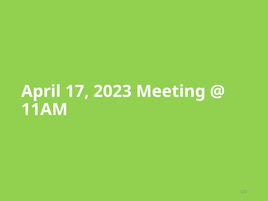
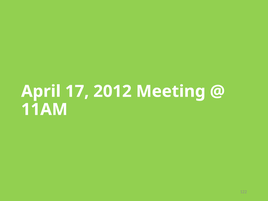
2023: 2023 -> 2012 (113, 91)
